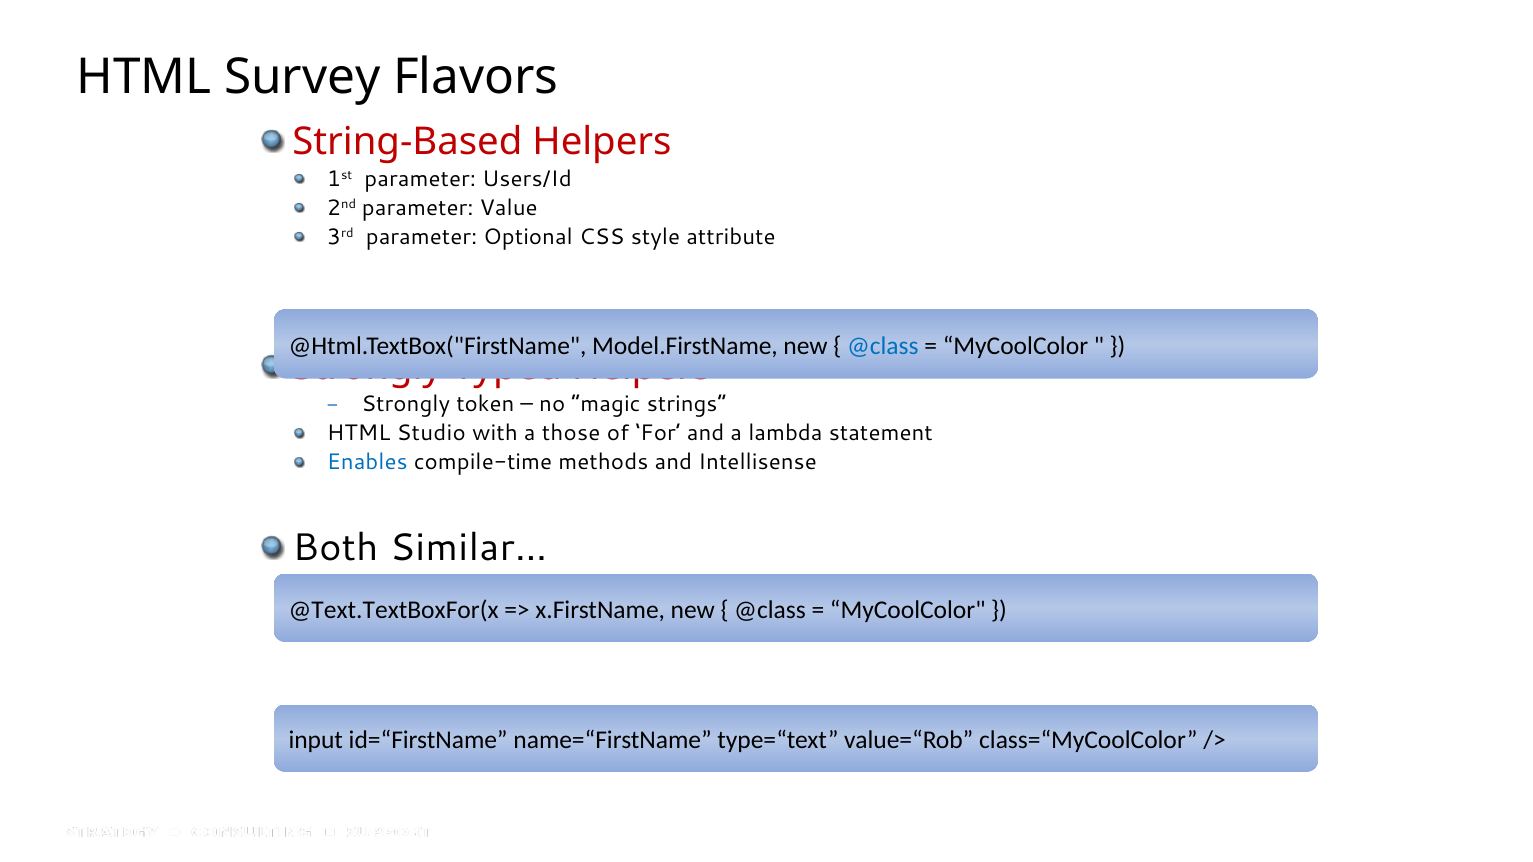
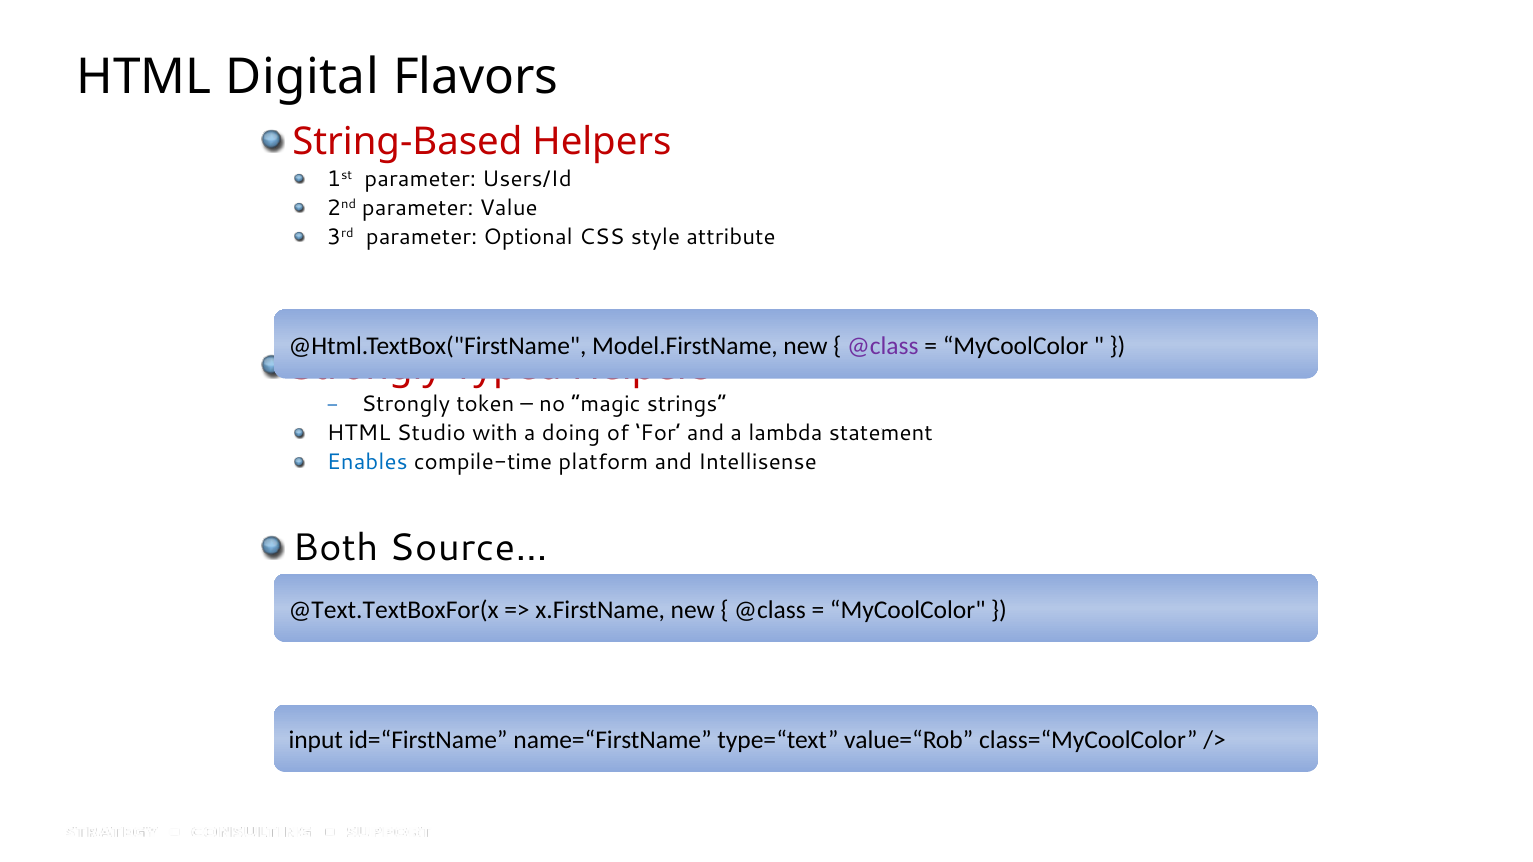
Survey: Survey -> Digital (302, 77)
@class colour: blue -> purple (883, 346)
those: those -> doing (571, 434)
methods: methods -> platform (603, 463)
Similar…: Similar… -> Source… (468, 548)
